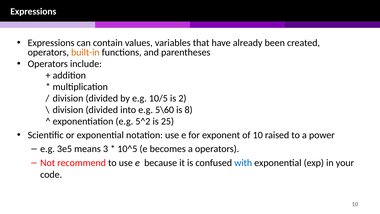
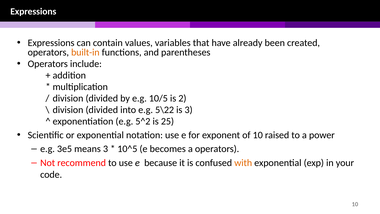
5\60: 5\60 -> 5\22 (165, 110)
is 8: 8 -> 3 (189, 110)
with colour: blue -> orange (243, 163)
